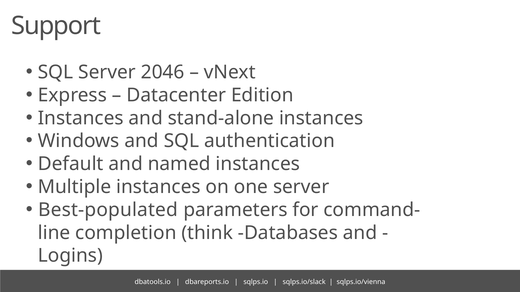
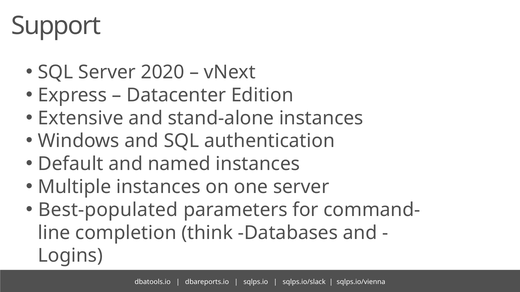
2046: 2046 -> 2020 (163, 72)
Instances: Instances -> Extensive (81, 118)
